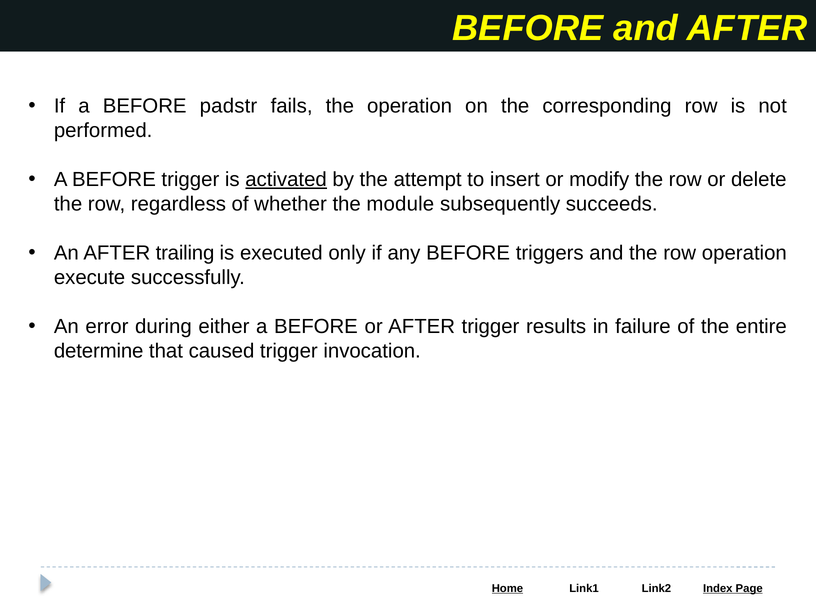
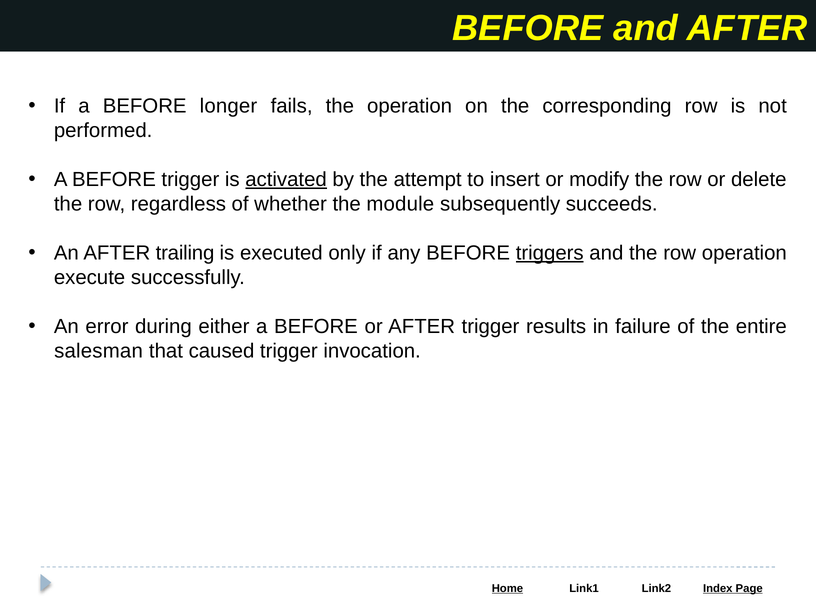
padstr: padstr -> longer (229, 106)
triggers underline: none -> present (550, 253)
determine: determine -> salesman (98, 351)
